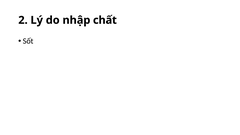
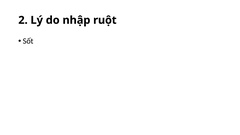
chất: chất -> ruột (105, 20)
